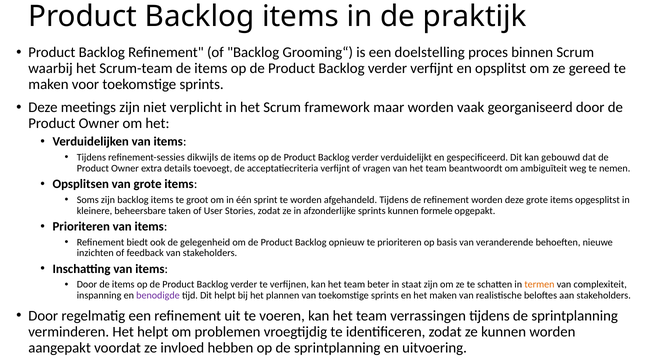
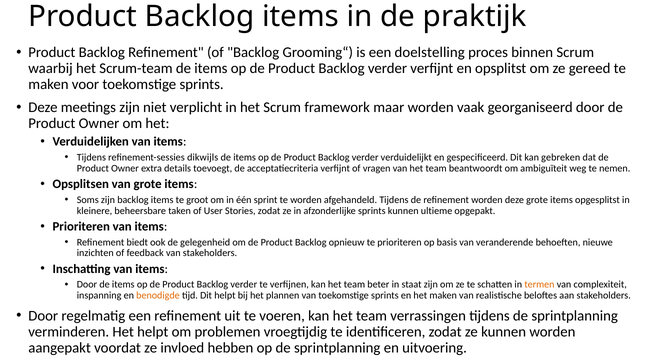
gebouwd: gebouwd -> gebreken (561, 157)
formele: formele -> ultieme (437, 210)
benodigde colour: purple -> orange (158, 295)
